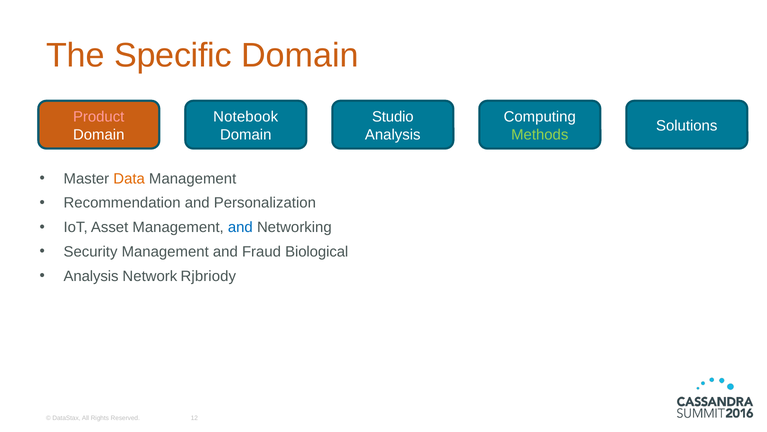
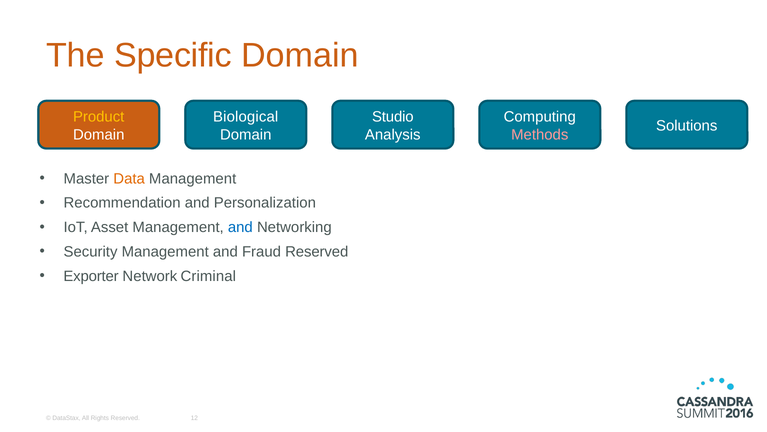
Product colour: pink -> yellow (99, 117)
Notebook: Notebook -> Biological (246, 117)
Methods colour: light green -> pink (540, 134)
Fraud Biological: Biological -> Reserved (317, 251)
Analysis: Analysis -> Exporter (91, 276)
Rjbriody: Rjbriody -> Criminal (208, 276)
